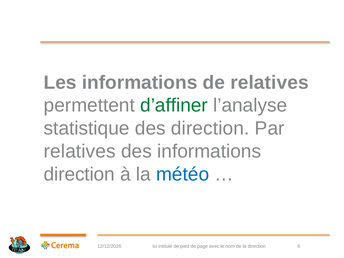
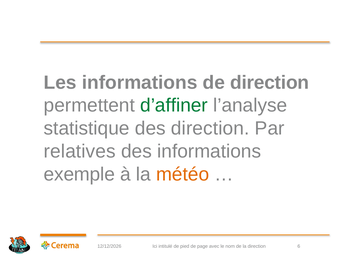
de relatives: relatives -> direction (270, 82)
direction: direction -> exemple (79, 174)
météo colour: blue -> orange (183, 174)
